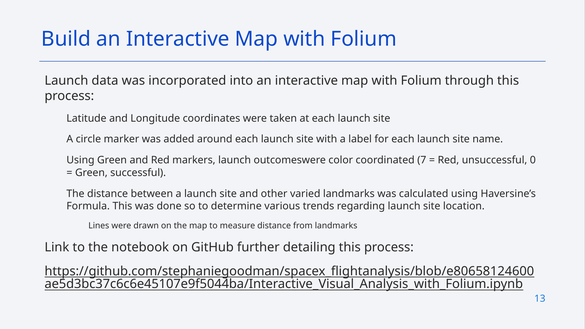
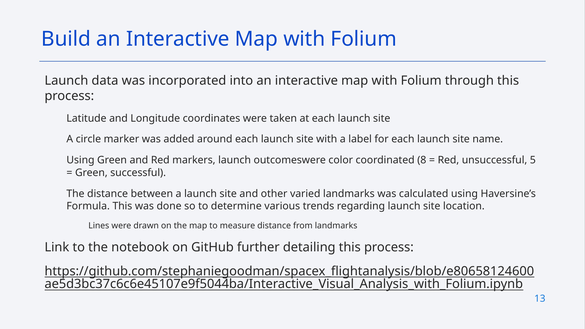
7: 7 -> 8 (422, 160)
0: 0 -> 5 (533, 160)
